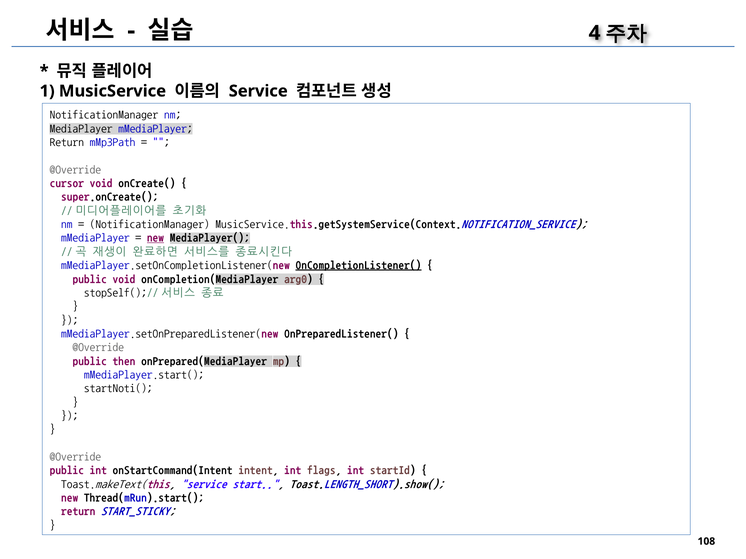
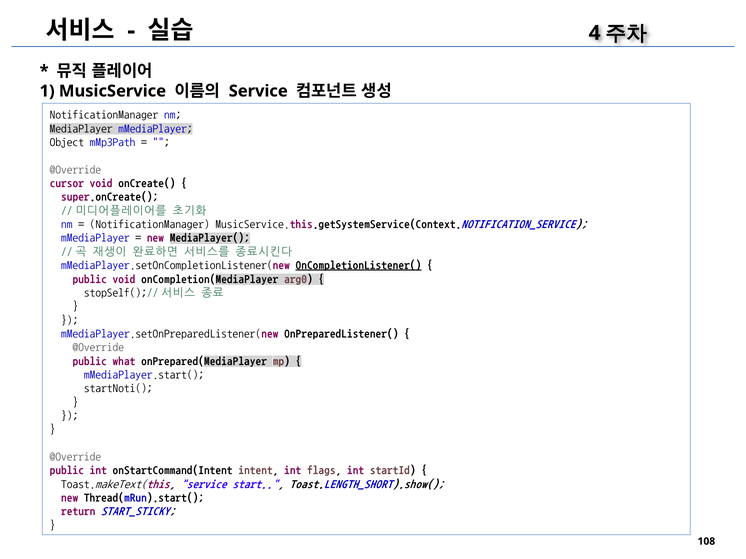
Return: Return -> Object (67, 142)
new underline: present -> none (155, 238)
then: then -> what (124, 361)
